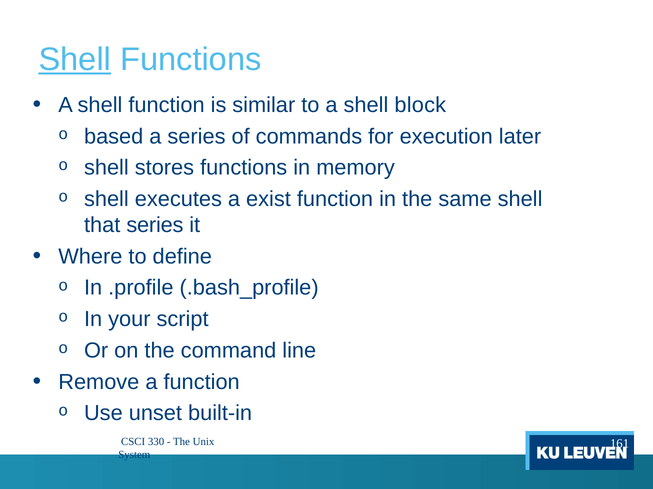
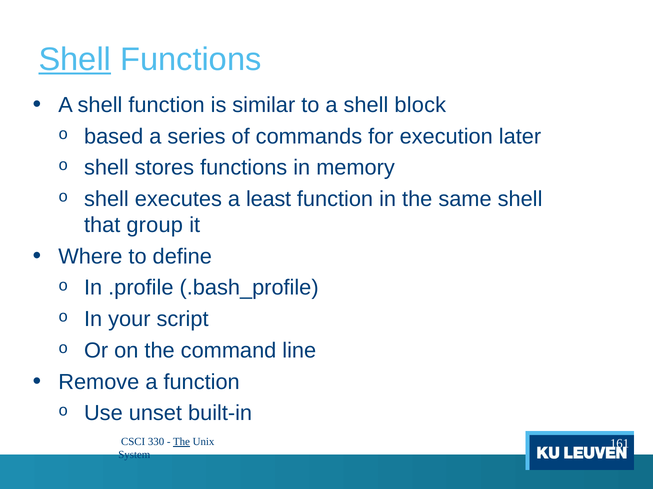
exist: exist -> least (269, 199)
that series: series -> group (155, 225)
The underline: none -> present (181, 442)
